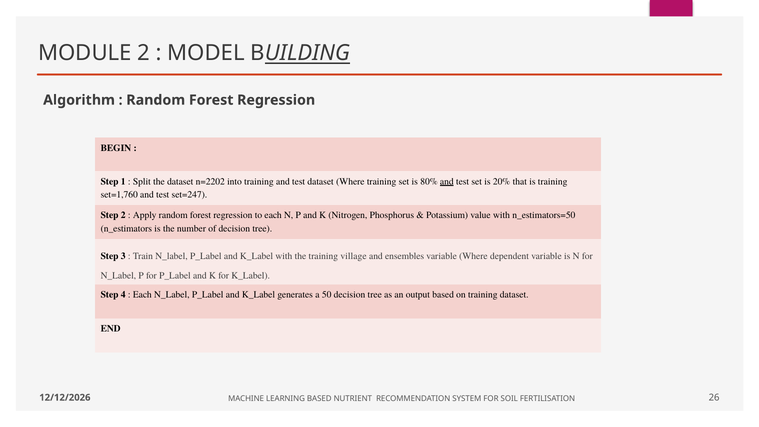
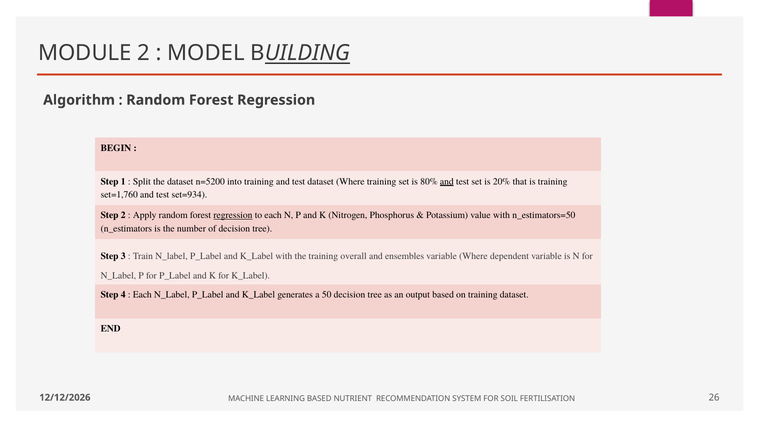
n=2202: n=2202 -> n=5200 (210, 181)
set=247: set=247 -> set=934 (189, 195)
regression underline: none -> present (233, 215)
village: village -> overall (354, 256)
